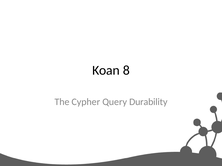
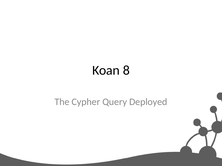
Durability: Durability -> Deployed (148, 102)
